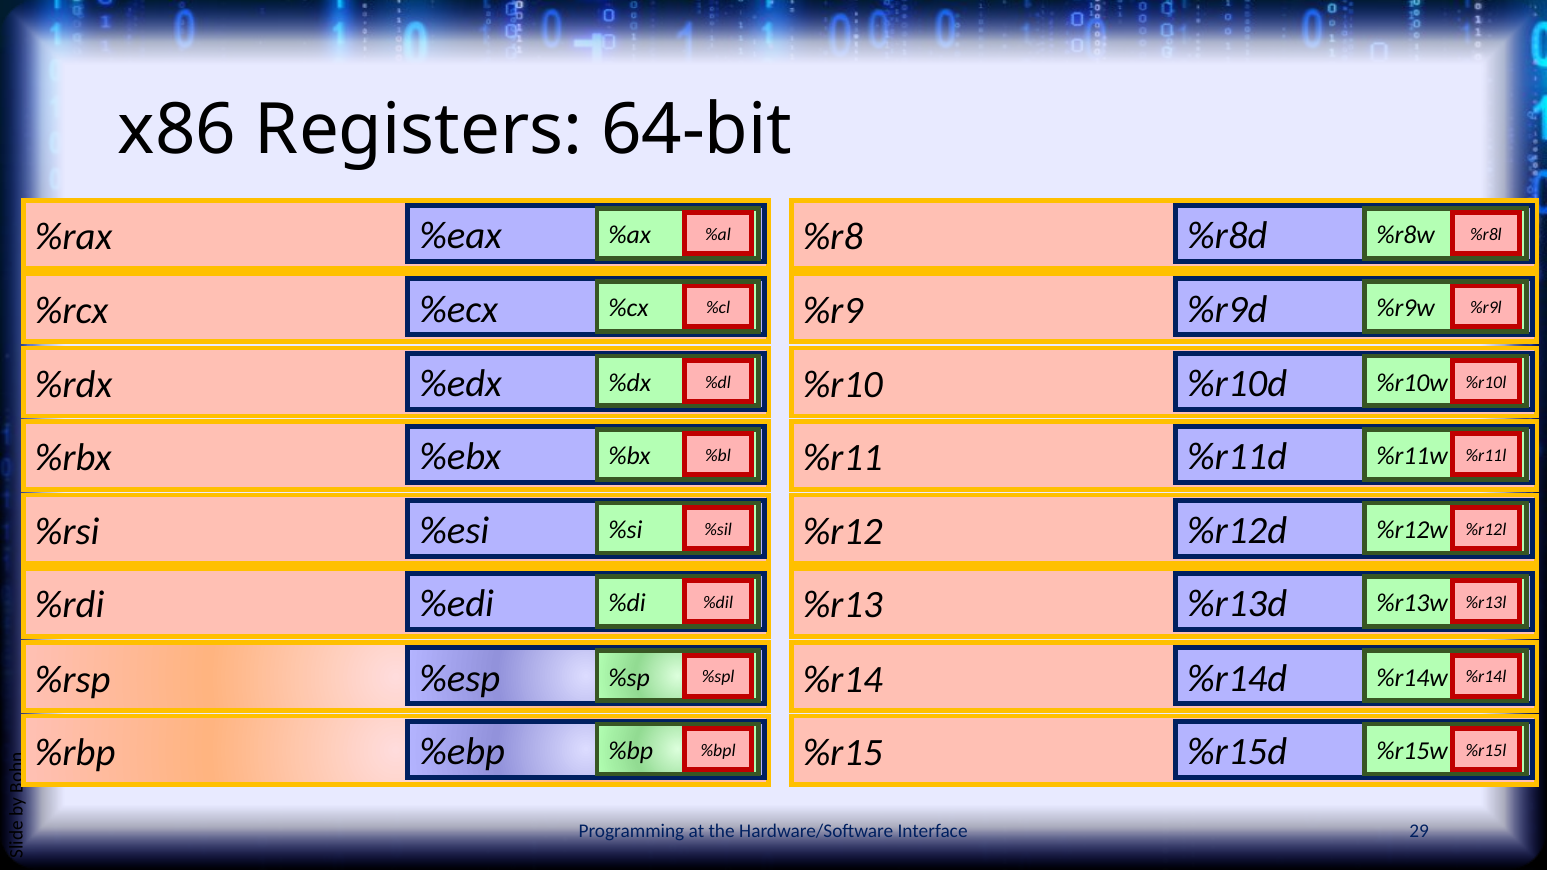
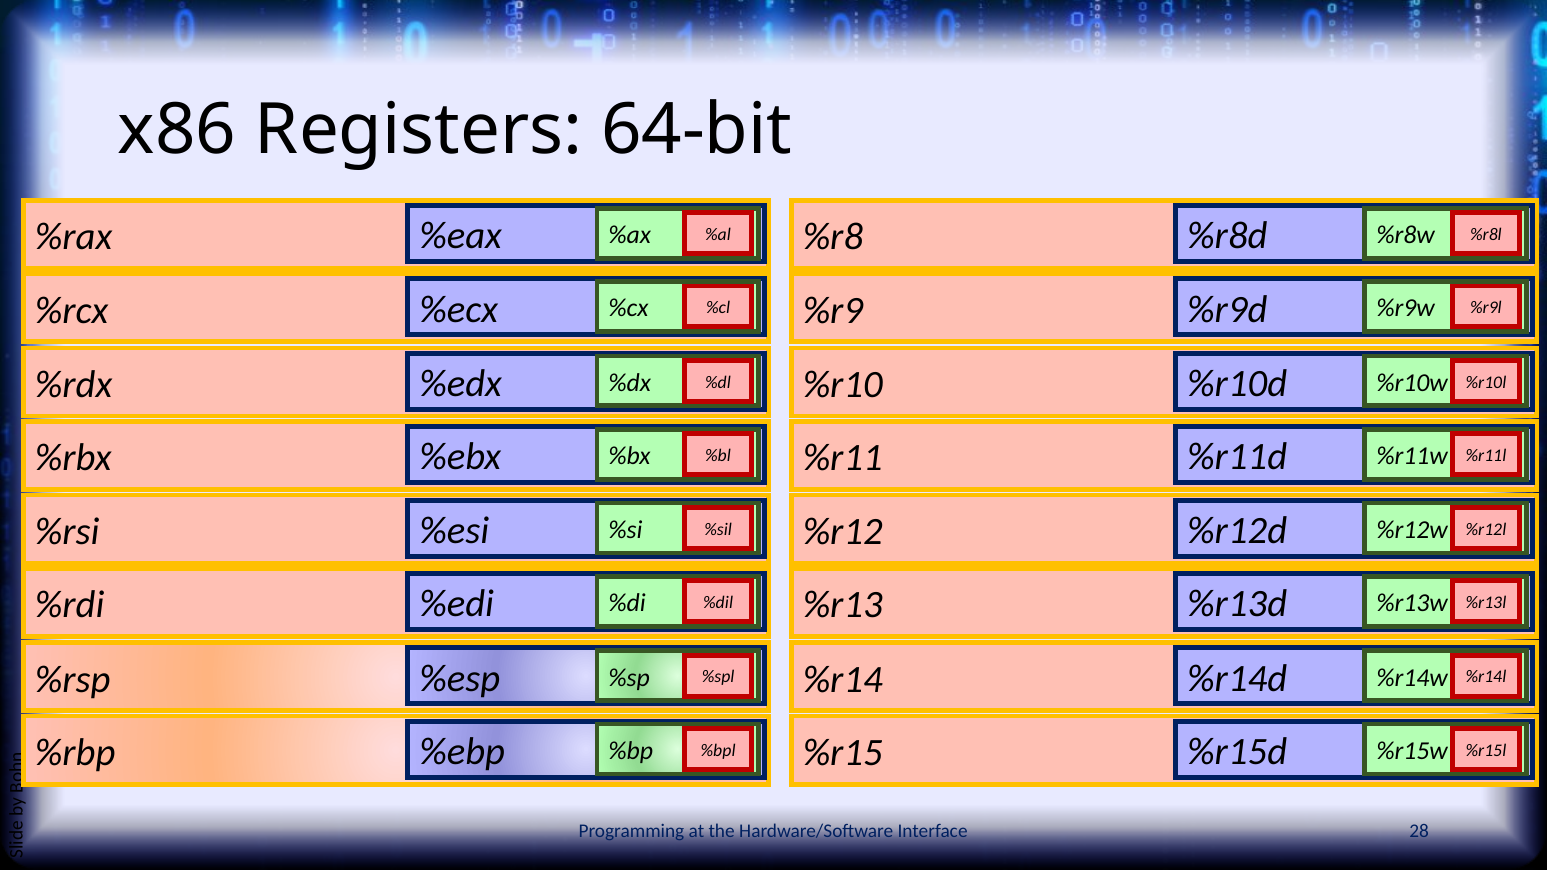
29: 29 -> 28 (1419, 831)
